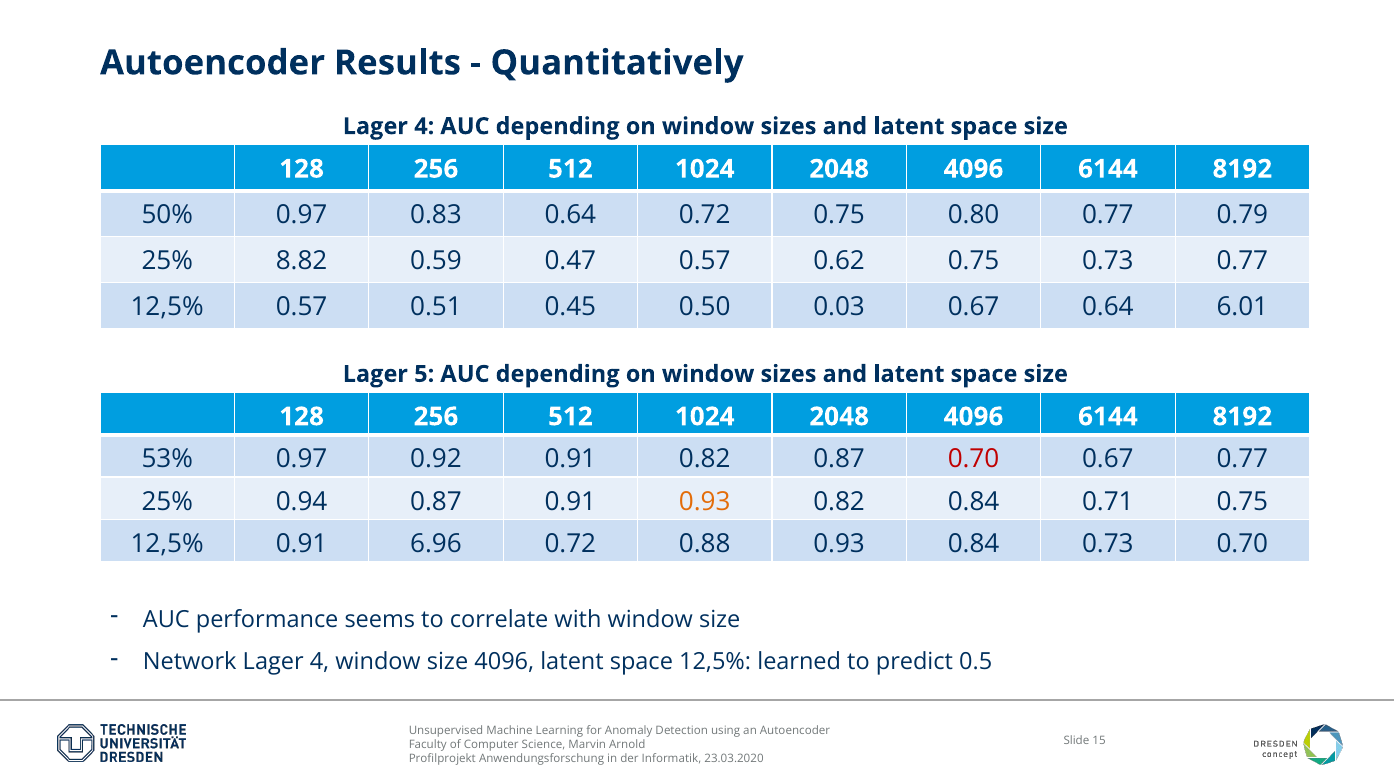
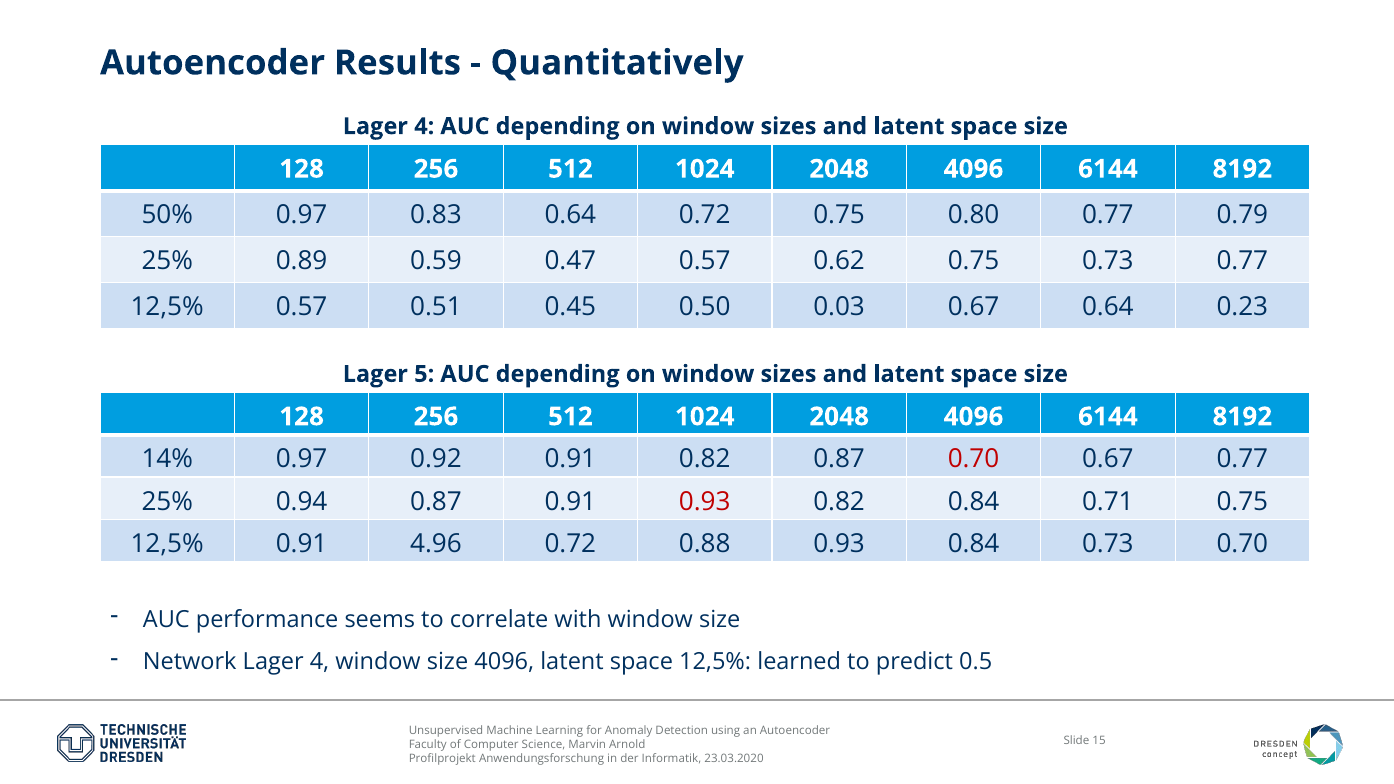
8.82: 8.82 -> 0.89 (302, 261)
6.01: 6.01 -> 0.23 (1242, 307)
53%: 53% -> 14% (167, 459)
0.93 colour: orange -> red (705, 502)
6.96: 6.96 -> 4.96 (436, 544)
